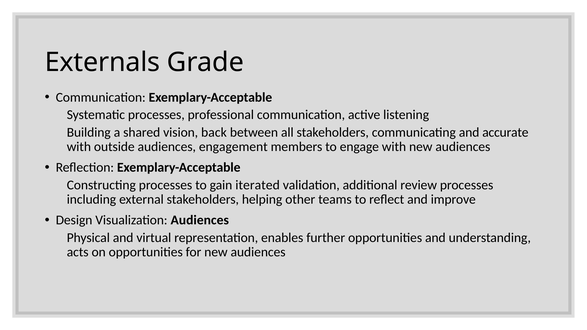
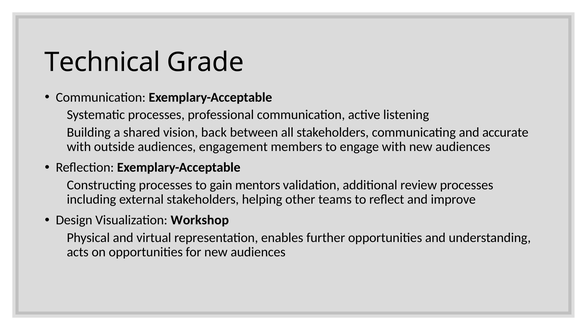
Externals: Externals -> Technical (102, 62)
iterated: iterated -> mentors (258, 185)
Visualization Audiences: Audiences -> Workshop (200, 220)
